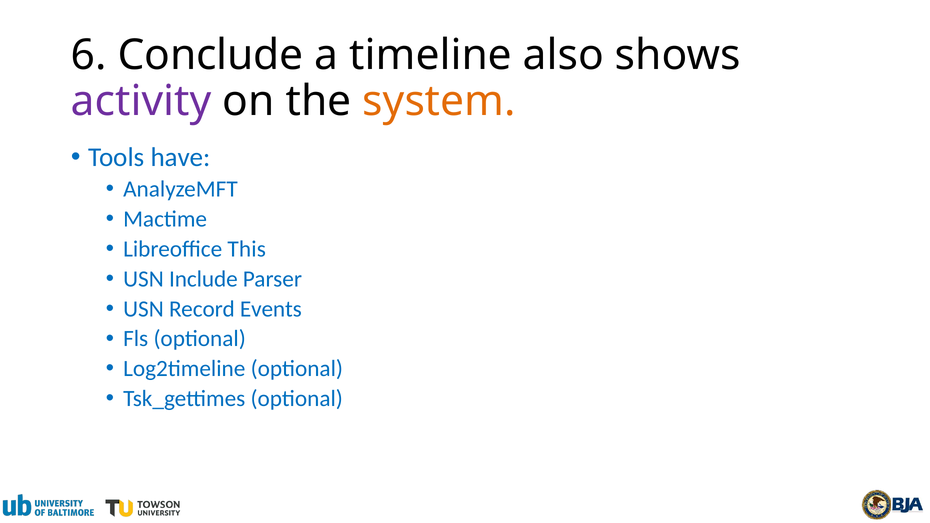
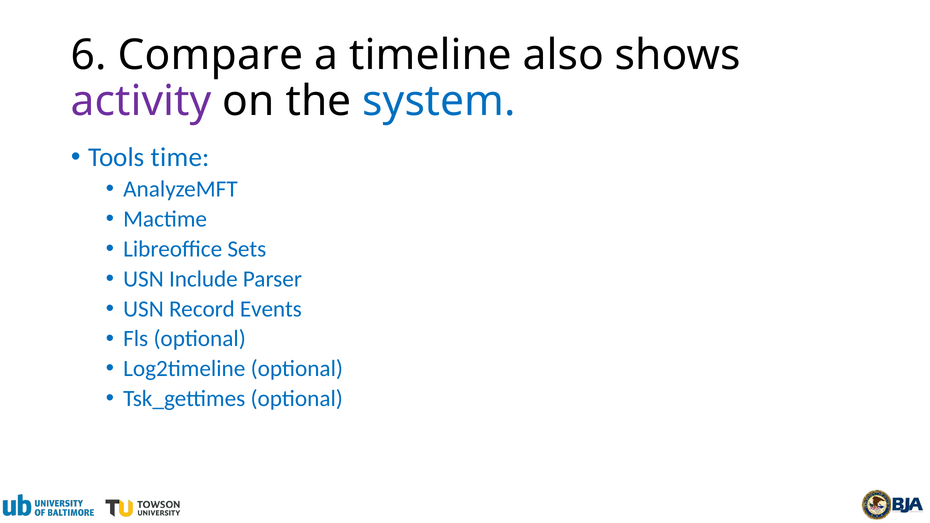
Conclude: Conclude -> Compare (210, 55)
system colour: orange -> blue (439, 101)
have: have -> time (180, 157)
This: This -> Sets (247, 249)
